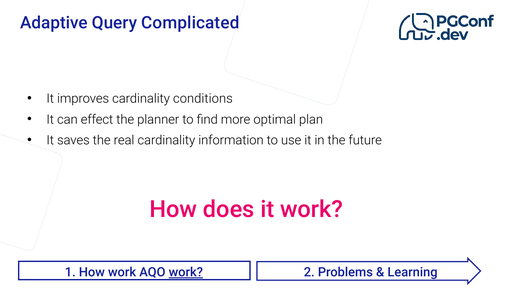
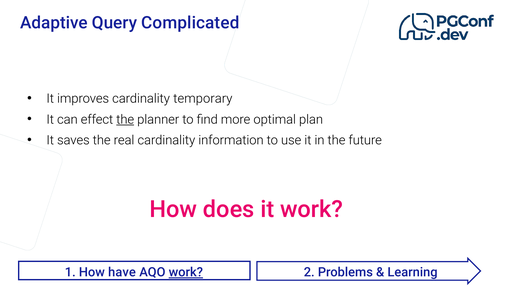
conditions: conditions -> temporary (203, 99)
the underline: none -> present (125, 120)
How work: work -> have (122, 272)
